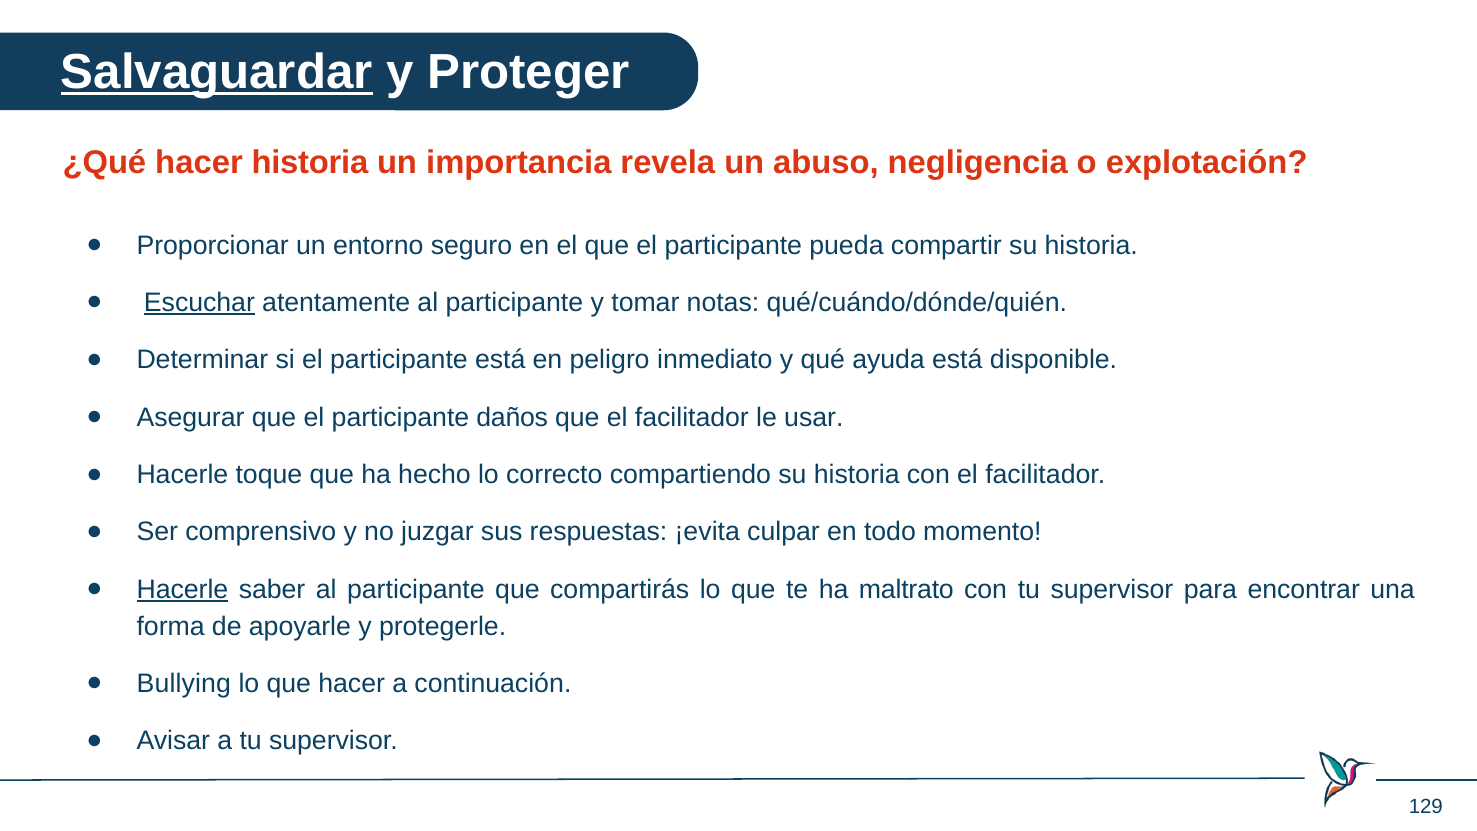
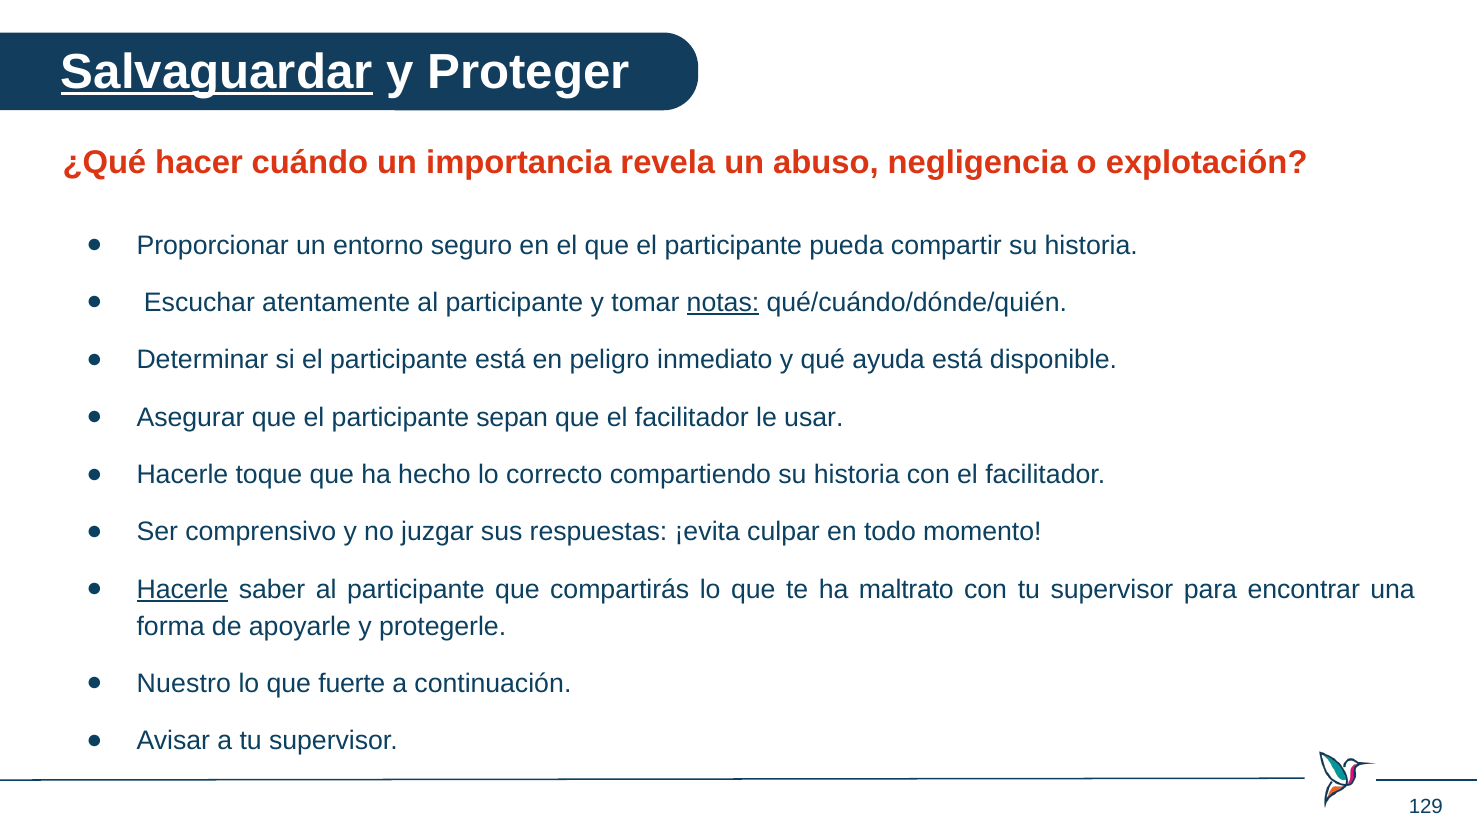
hacer historia: historia -> cuándo (310, 163)
Escuchar underline: present -> none (199, 303)
notas underline: none -> present (723, 303)
daños: daños -> sepan (512, 417)
Bullying: Bullying -> Nuestro (184, 683)
que hacer: hacer -> fuerte (352, 683)
